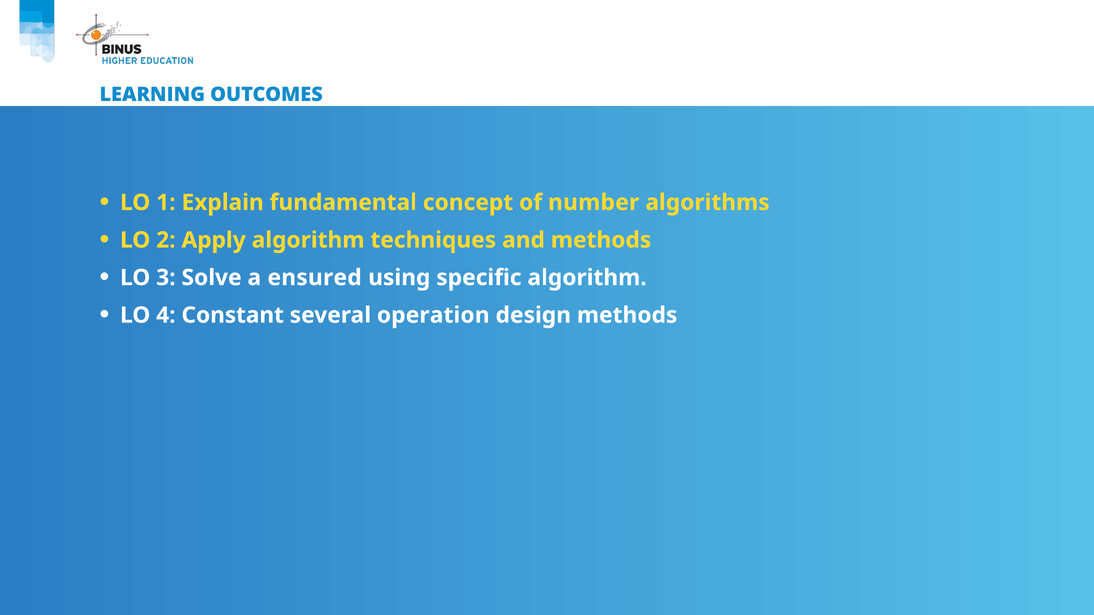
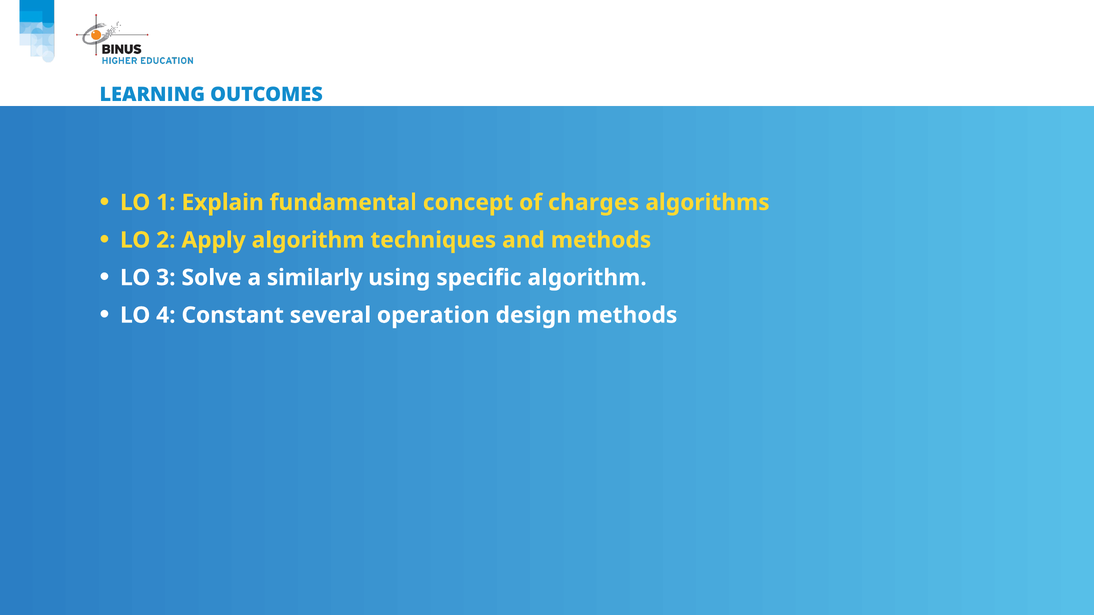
number: number -> charges (594, 203)
ensured: ensured -> similarly (315, 278)
